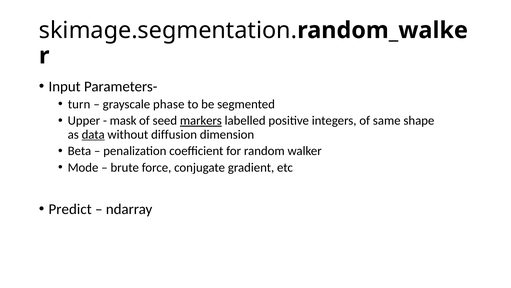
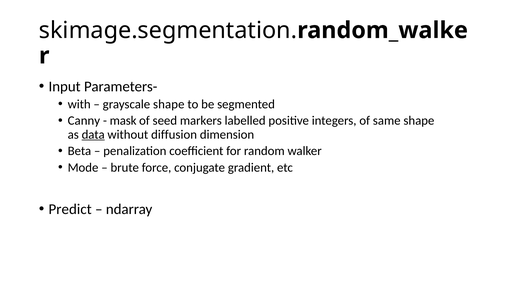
turn: turn -> with (79, 104)
grayscale phase: phase -> shape (169, 104)
Upper: Upper -> Canny (84, 120)
markers underline: present -> none (201, 120)
